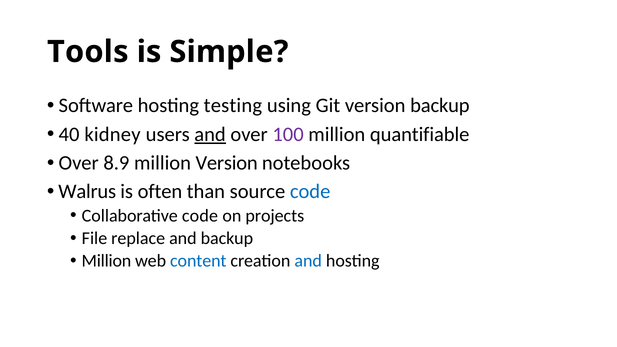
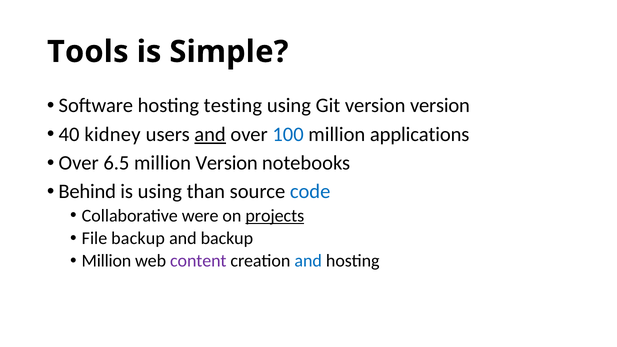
version backup: backup -> version (440, 106)
100 colour: purple -> blue (288, 134)
quantifiable: quantifiable -> applications (420, 134)
8.9: 8.9 -> 6.5 (116, 163)
Walrus: Walrus -> Behind (87, 192)
is often: often -> using (160, 192)
Collaborative code: code -> were (200, 216)
projects underline: none -> present (275, 216)
File replace: replace -> backup (138, 238)
content colour: blue -> purple (198, 261)
